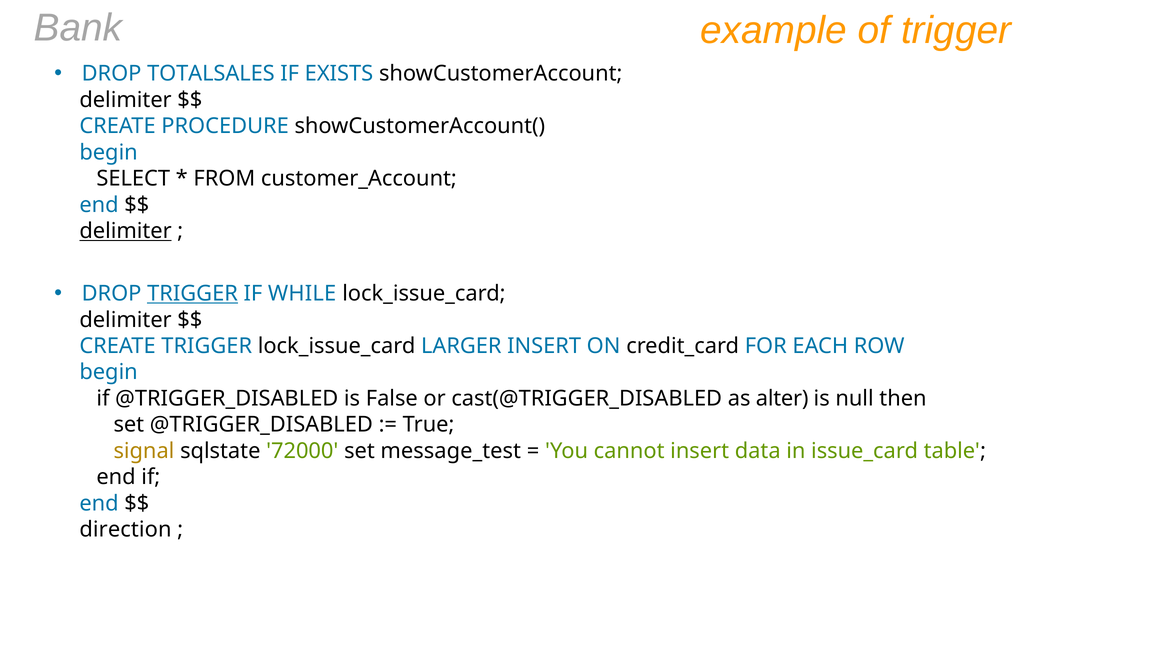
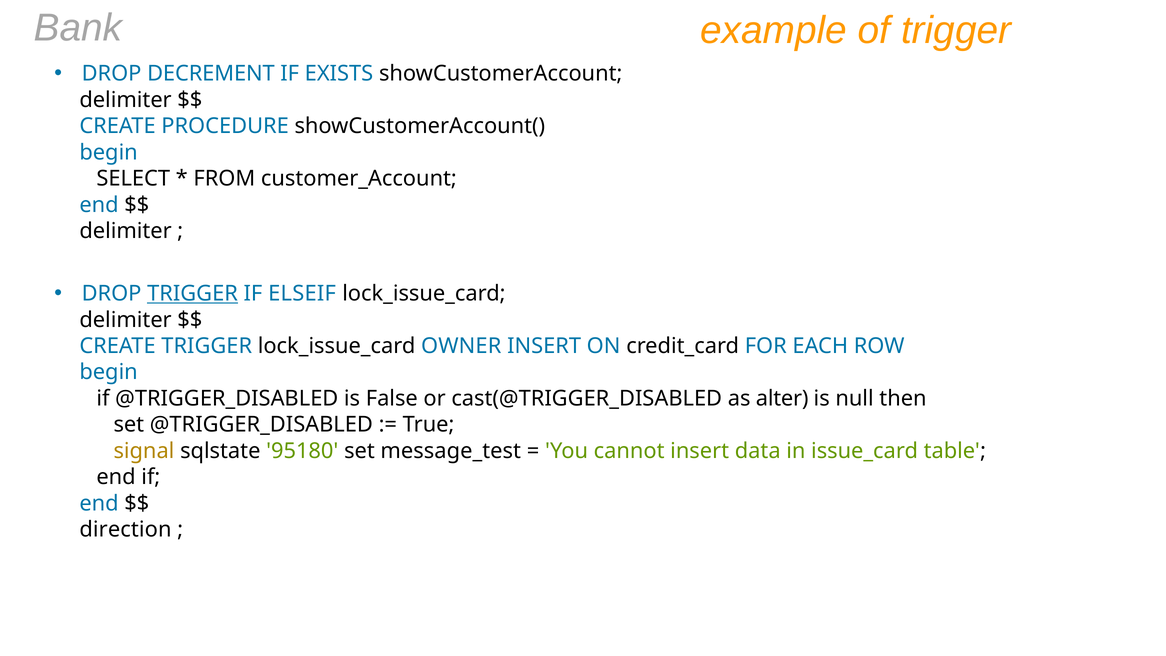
TOTALSALES: TOTALSALES -> DECREMENT (211, 74)
delimiter underline: present -> none (126, 231)
WHILE: WHILE -> ELSEIF (302, 293)
LARGER: LARGER -> OWNER (461, 346)
72000: 72000 -> 95180 (302, 451)
